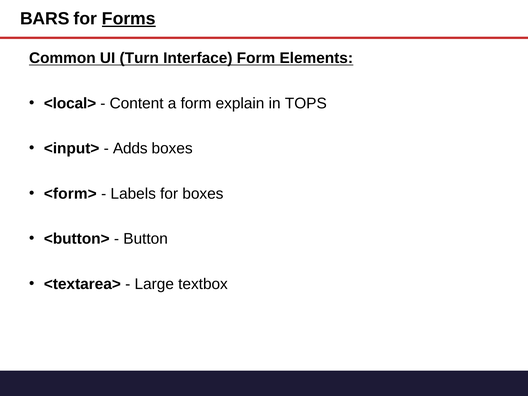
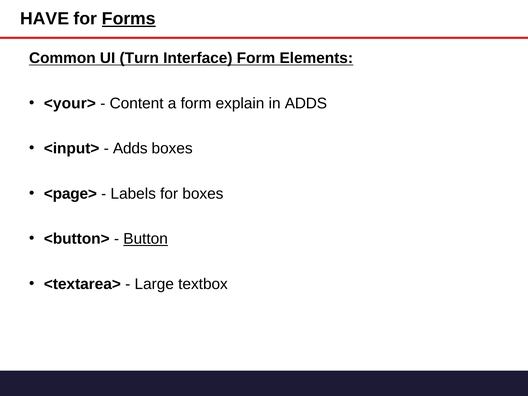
BARS: BARS -> HAVE (45, 19)
<local>: <local> -> <your> (70, 103)
in TOPS: TOPS -> ADDS (306, 103)
<form>: <form> -> <page> (70, 194)
Button underline: none -> present (146, 239)
